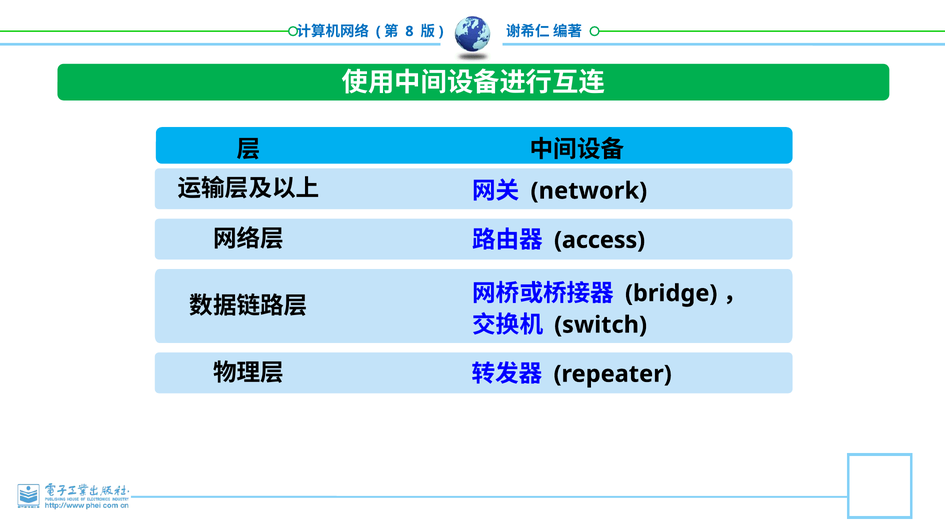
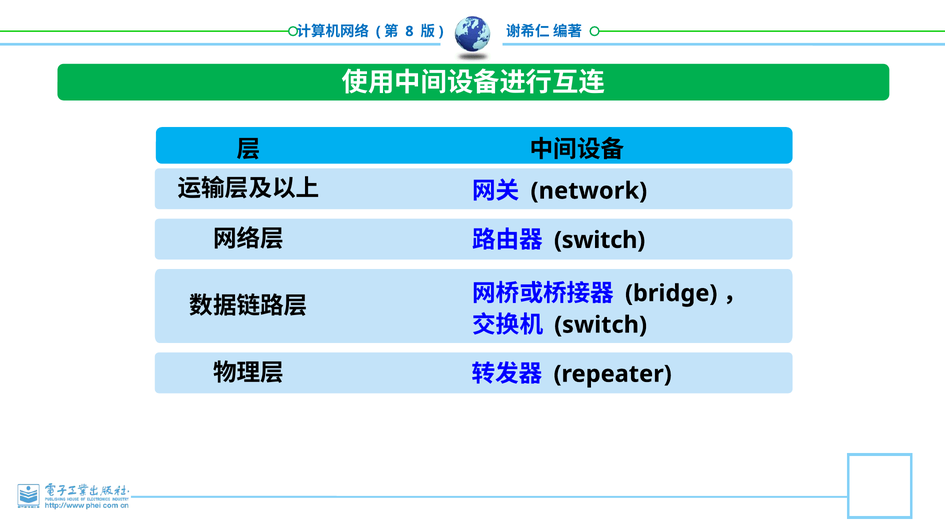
access: access -> switch (600, 240)
